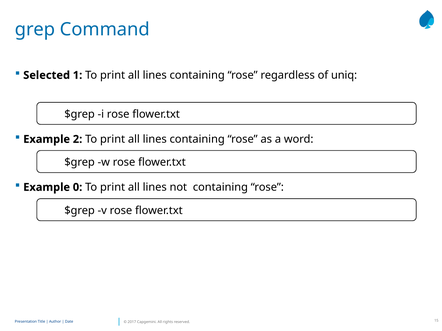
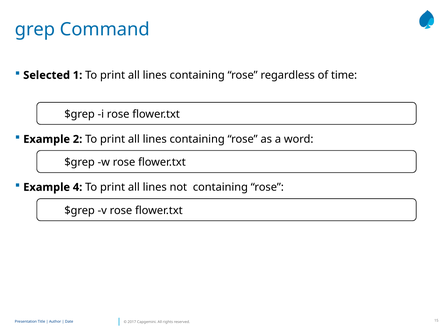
uniq: uniq -> time (344, 75)
0: 0 -> 4 (78, 188)
